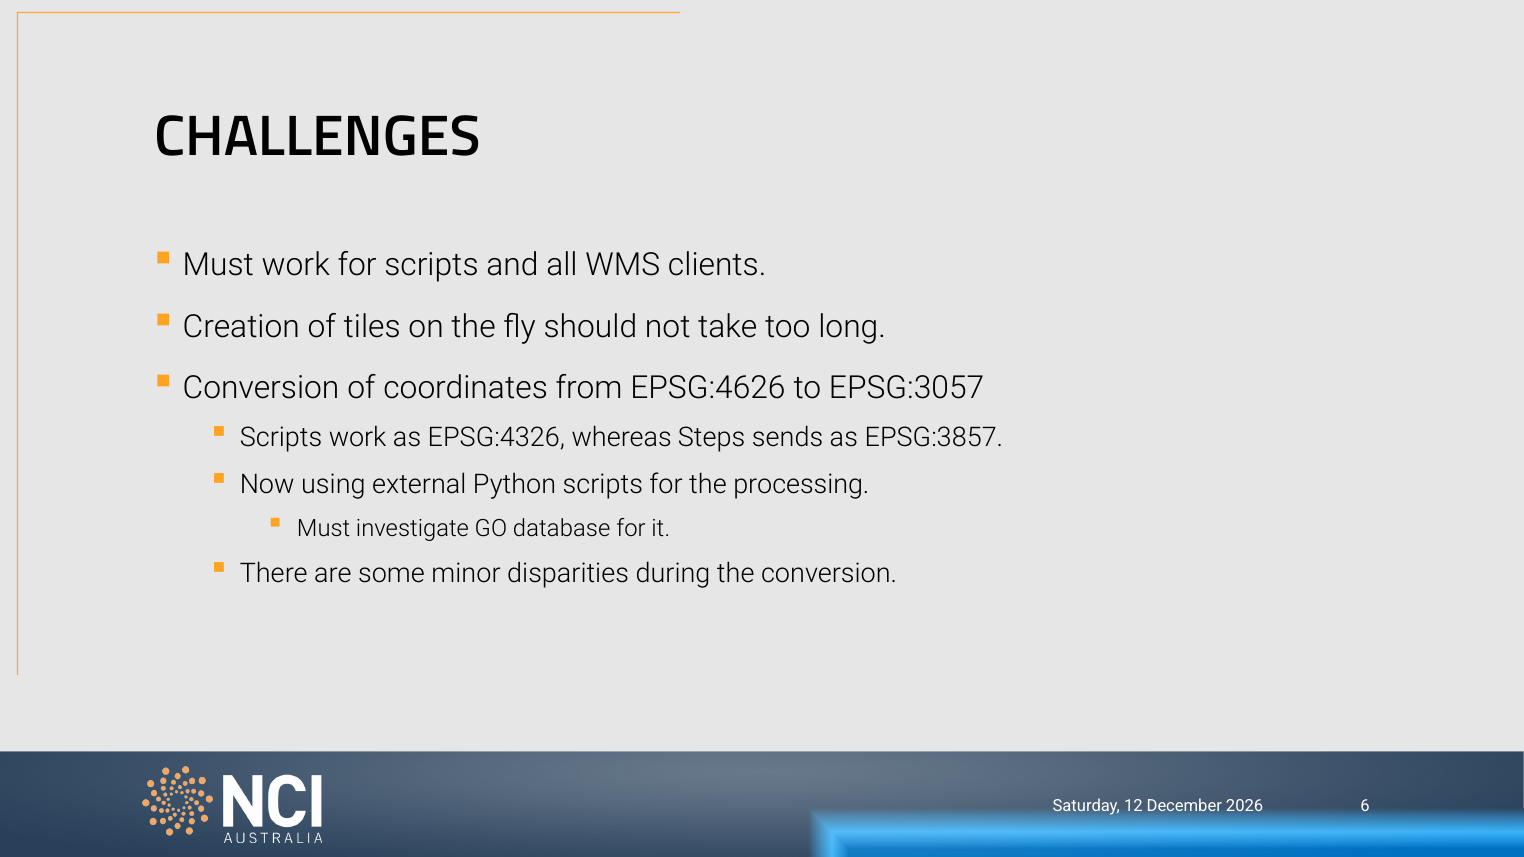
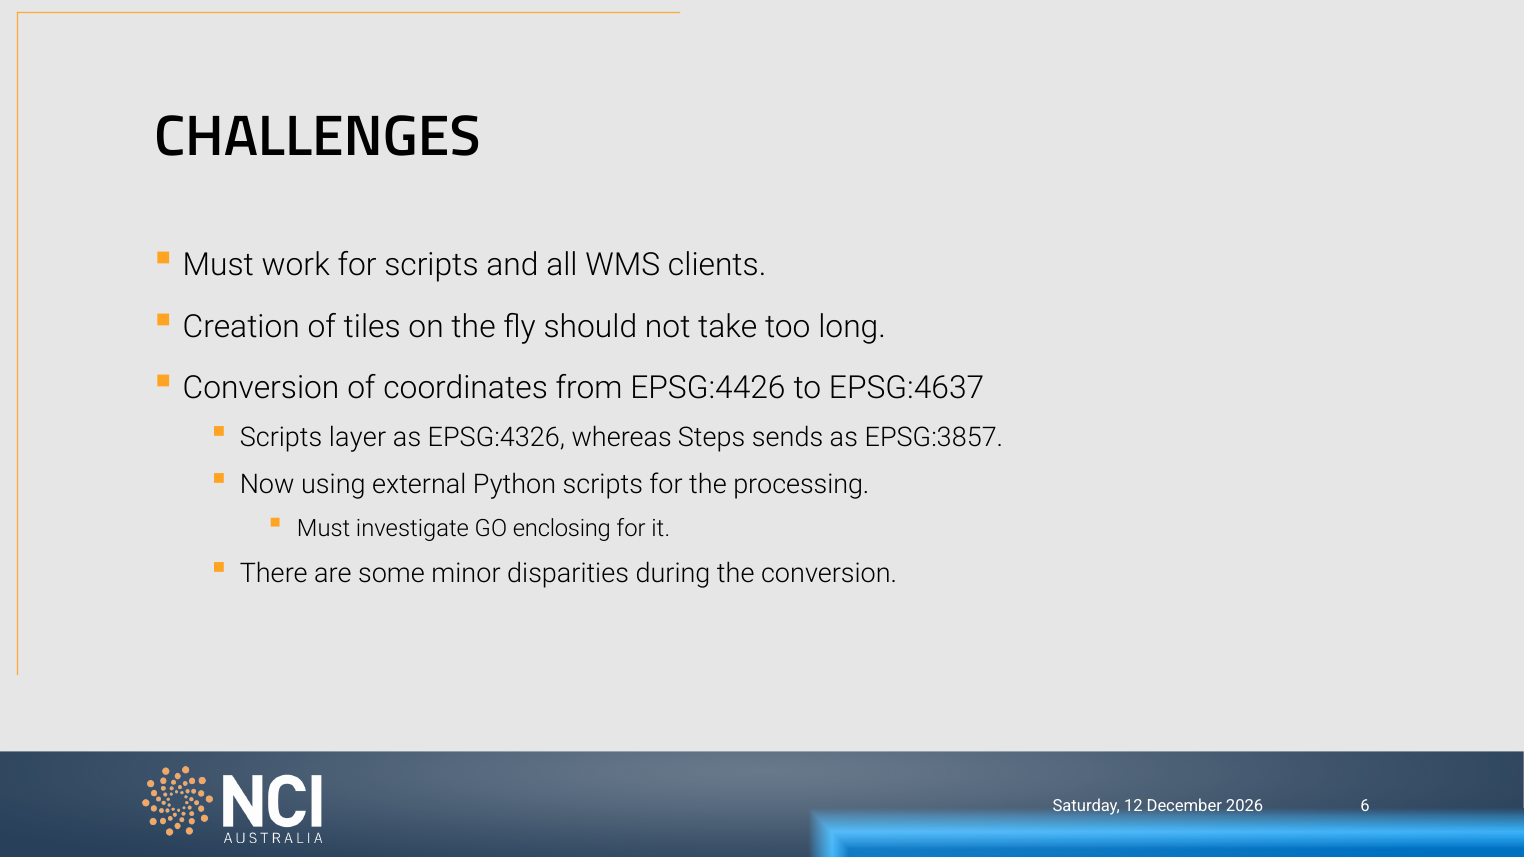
EPSG:4626: EPSG:4626 -> EPSG:4426 (708, 388)
EPSG:3057: EPSG:3057 -> EPSG:4637 (907, 388)
Scripts work: work -> layer (357, 438)
database: database -> enclosing (562, 528)
